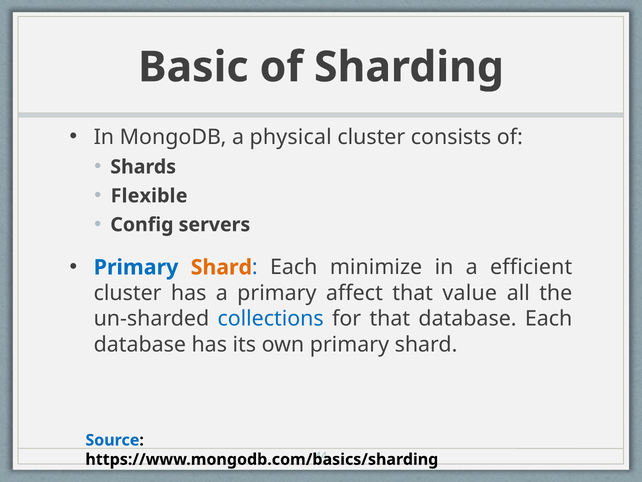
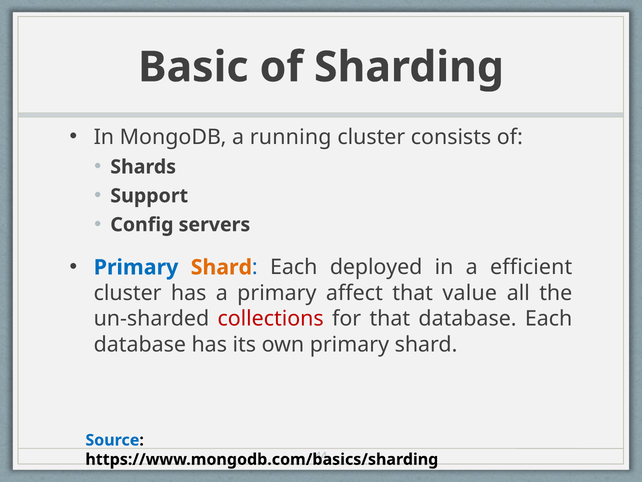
physical: physical -> running (291, 137)
Flexible: Flexible -> Support (149, 196)
minimize: minimize -> deployed (376, 267)
collections colour: blue -> red (271, 318)
